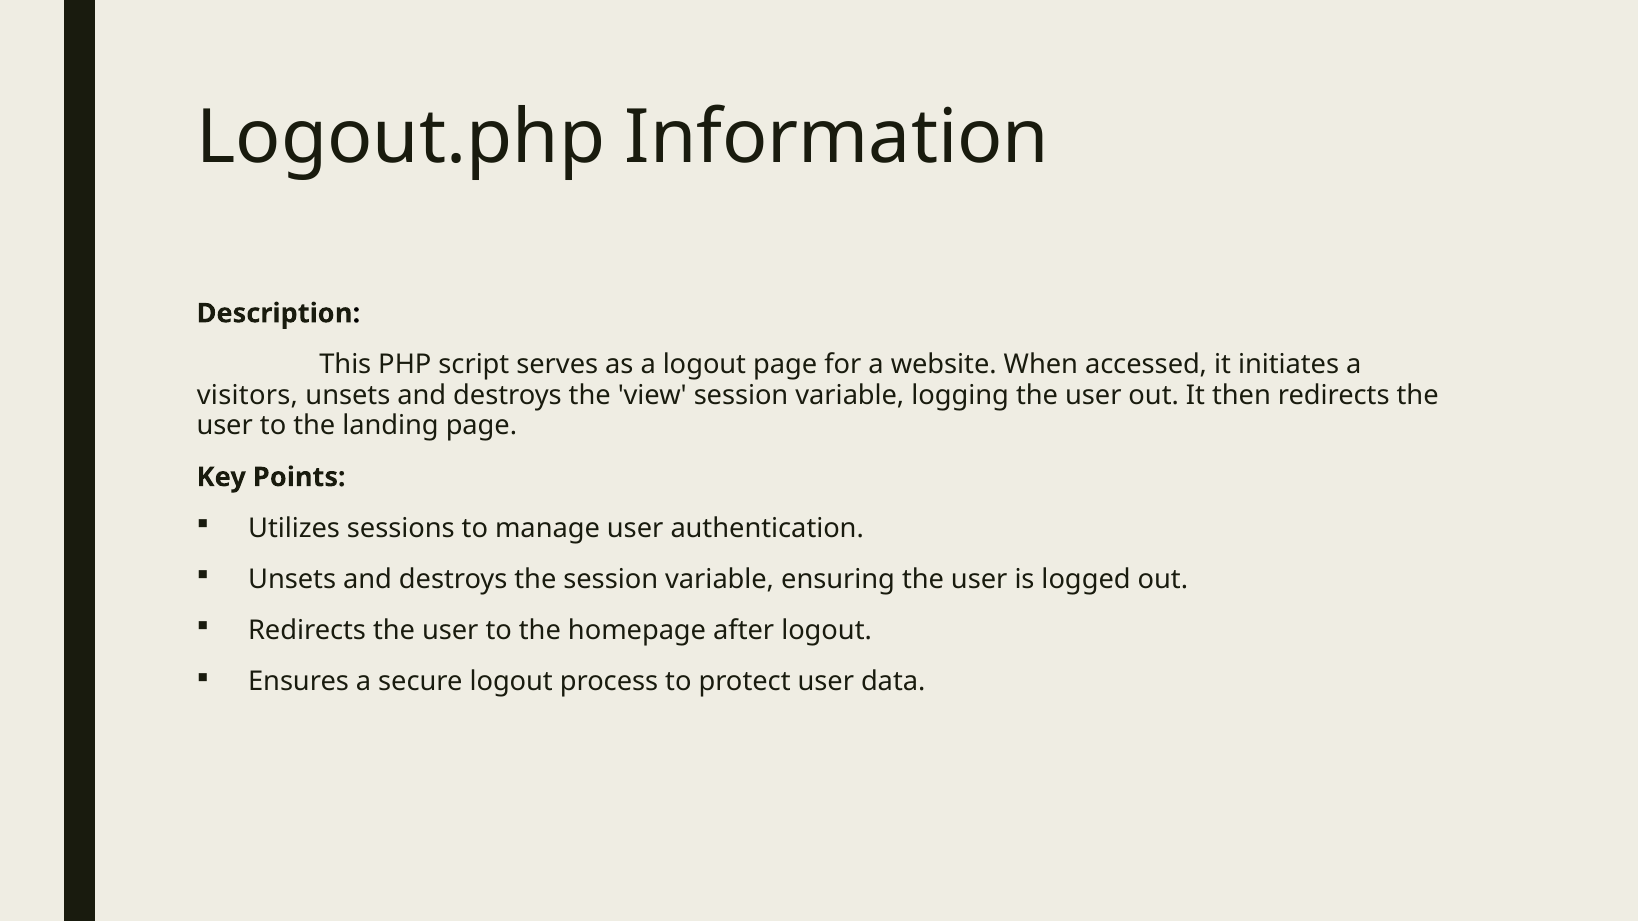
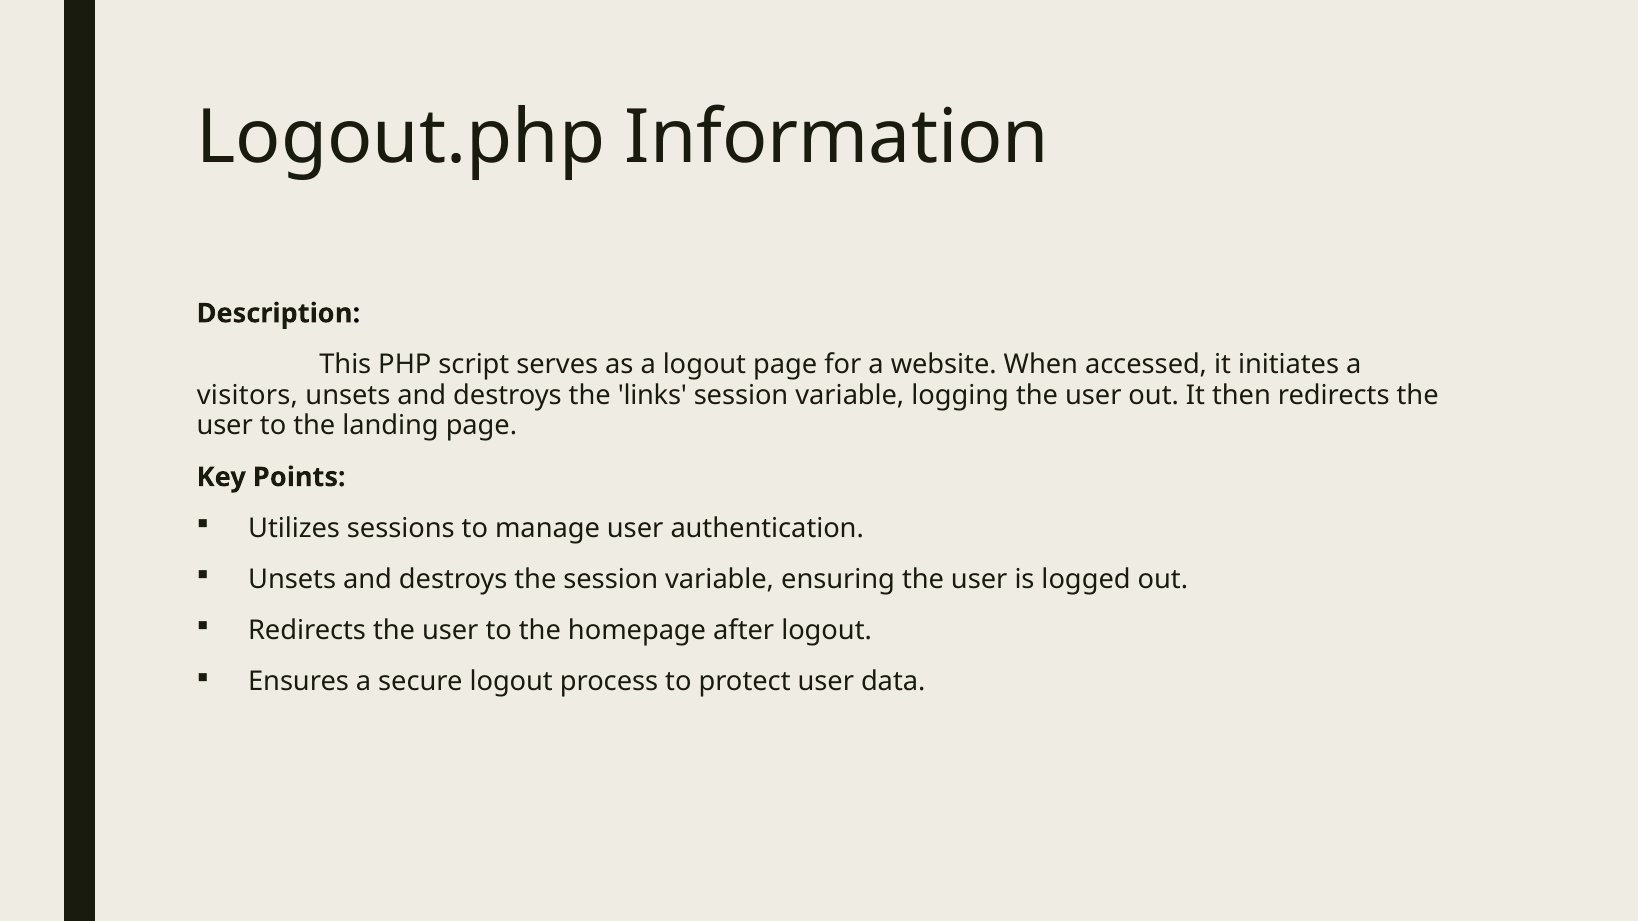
view: view -> links (652, 395)
